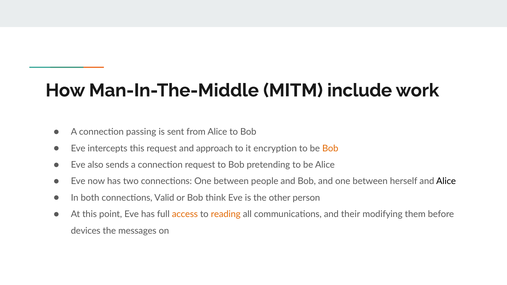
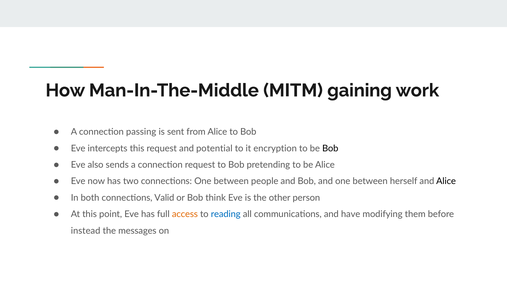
include: include -> gaining (360, 90)
approach: approach -> potential (214, 148)
Bob colour: orange -> black (330, 148)
reading colour: orange -> blue (226, 214)
their: their -> have (351, 214)
devices: devices -> instead (86, 231)
